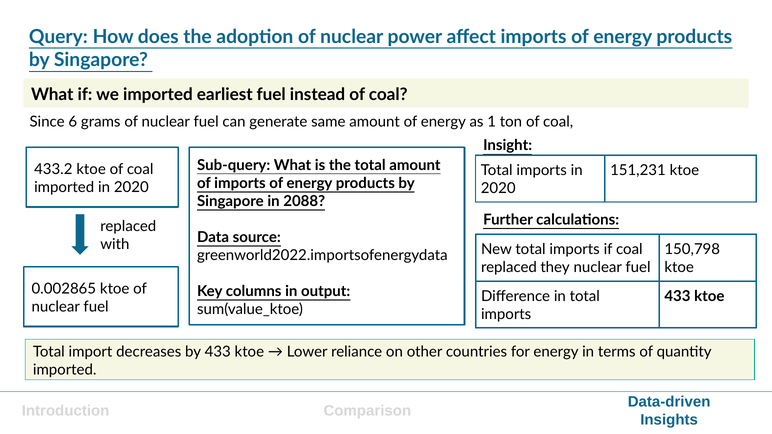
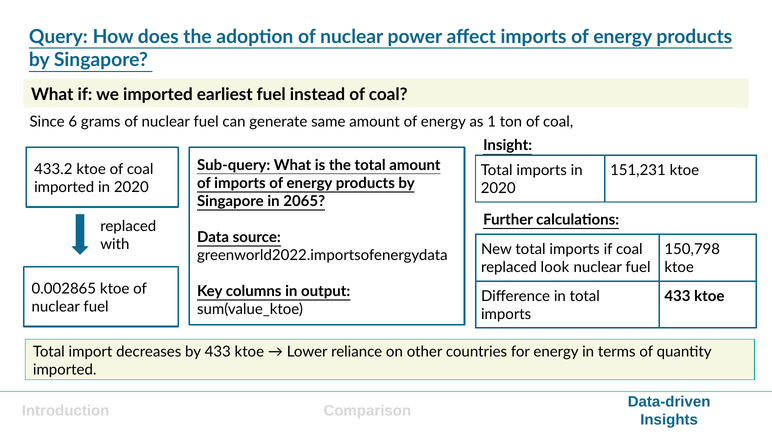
2088: 2088 -> 2065 (304, 201)
they: they -> look (555, 268)
